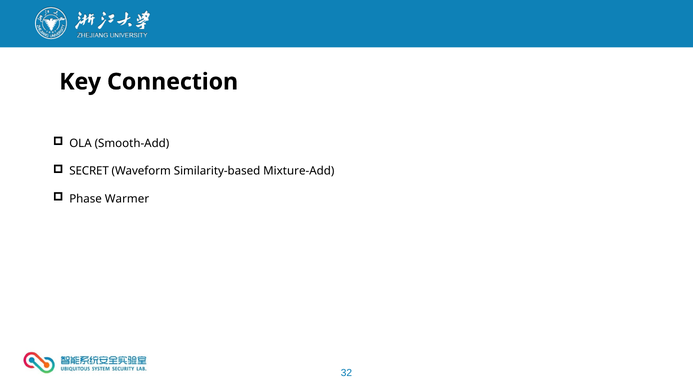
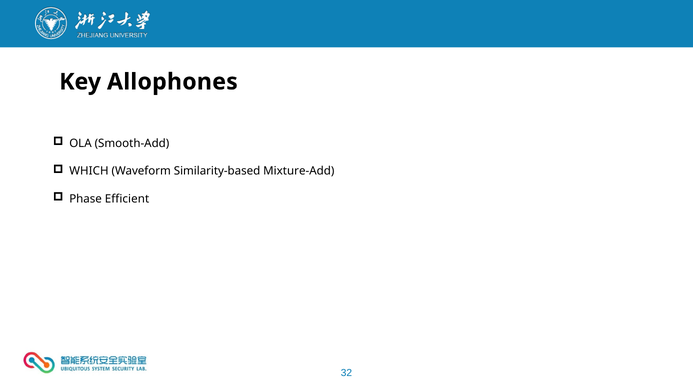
Connection: Connection -> Allophones (172, 82)
SECRET: SECRET -> WHICH (89, 171)
Warmer: Warmer -> Efficient (127, 199)
